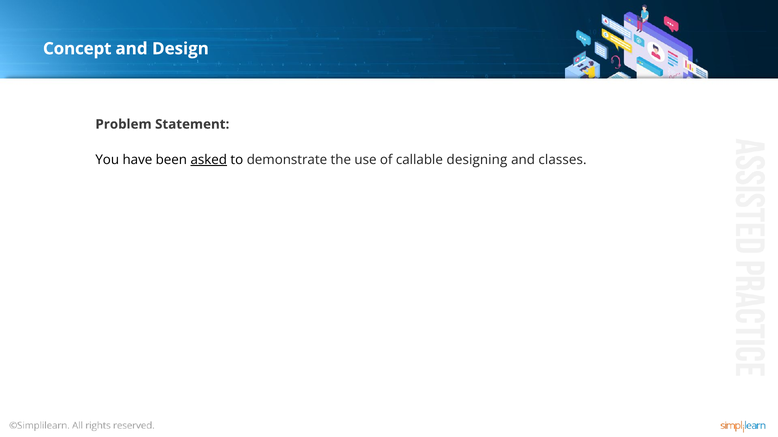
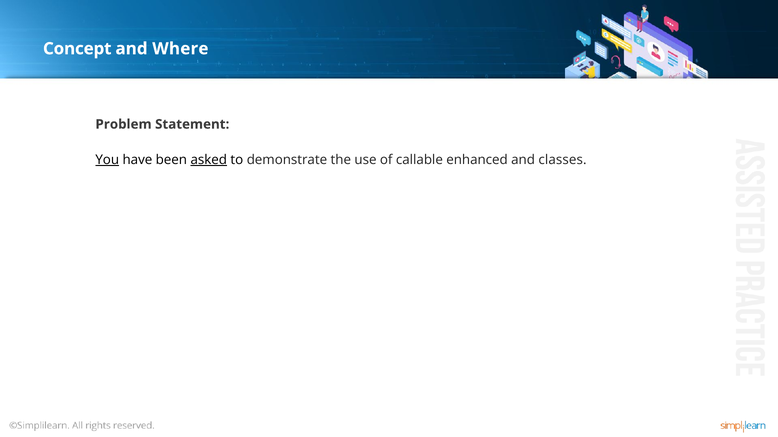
Design: Design -> Where (180, 49)
You underline: none -> present (107, 160)
designing: designing -> enhanced (477, 160)
